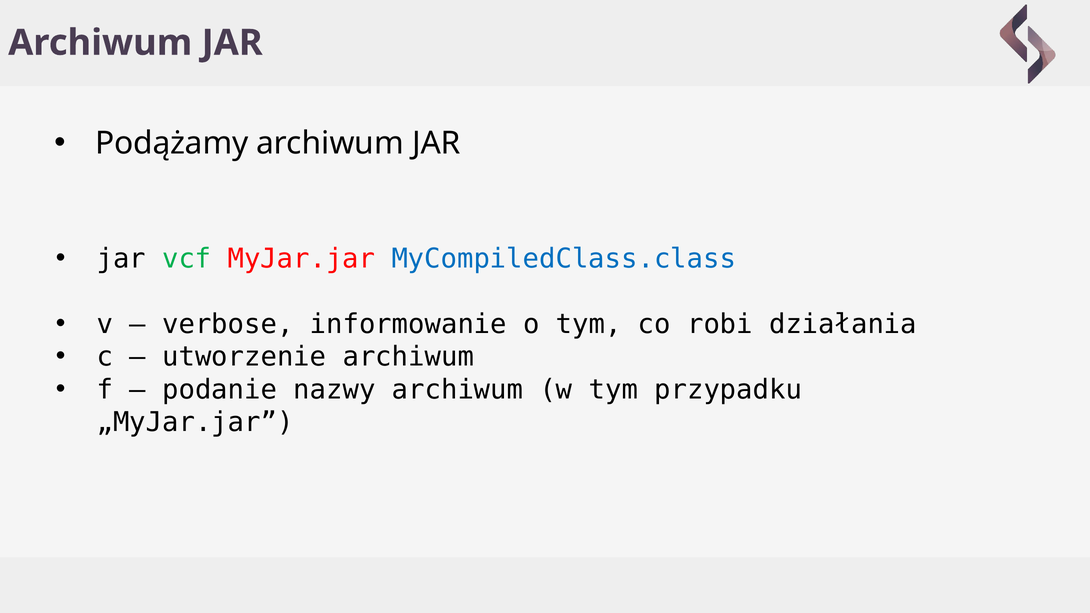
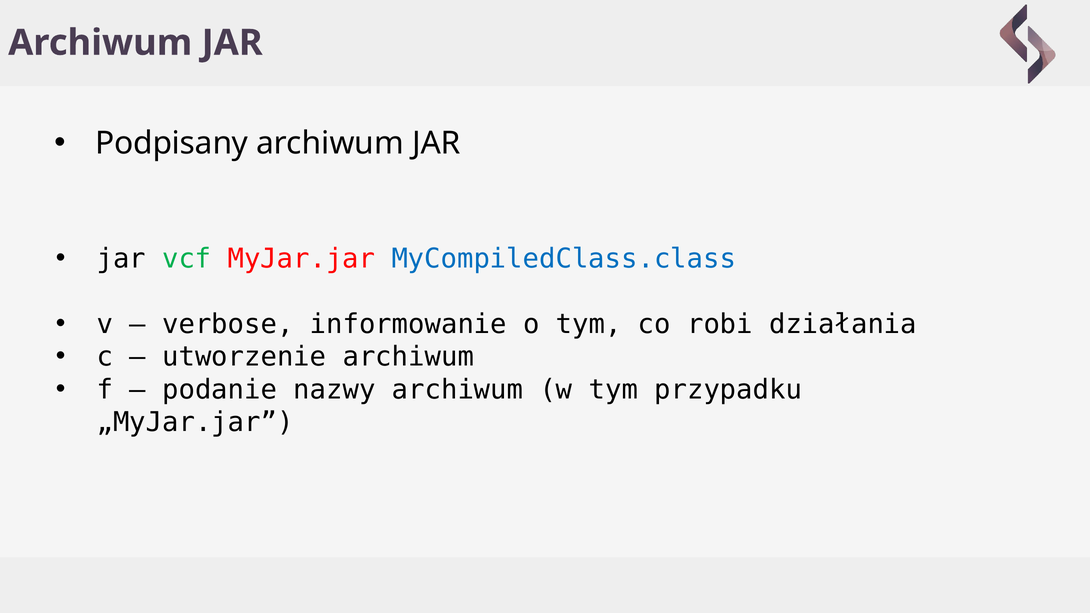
Podążamy: Podążamy -> Podpisany (172, 143)
